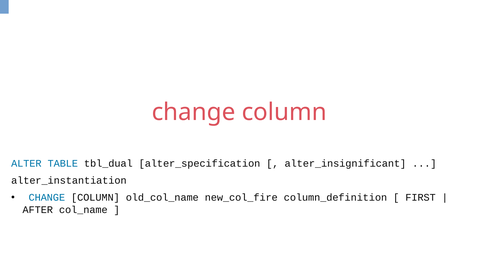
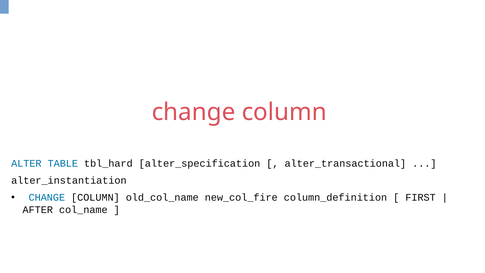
tbl_dual: tbl_dual -> tbl_hard (108, 164)
alter_insignificant: alter_insignificant -> alter_transactional (345, 164)
